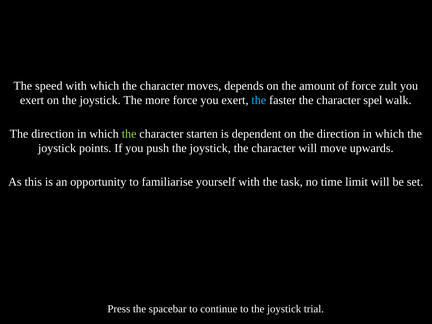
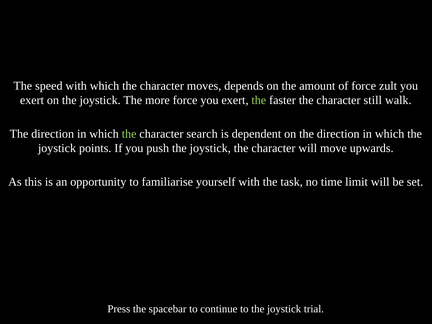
the colour: light blue -> light green (259, 100)
spel: spel -> still (373, 100)
starten: starten -> search (202, 134)
